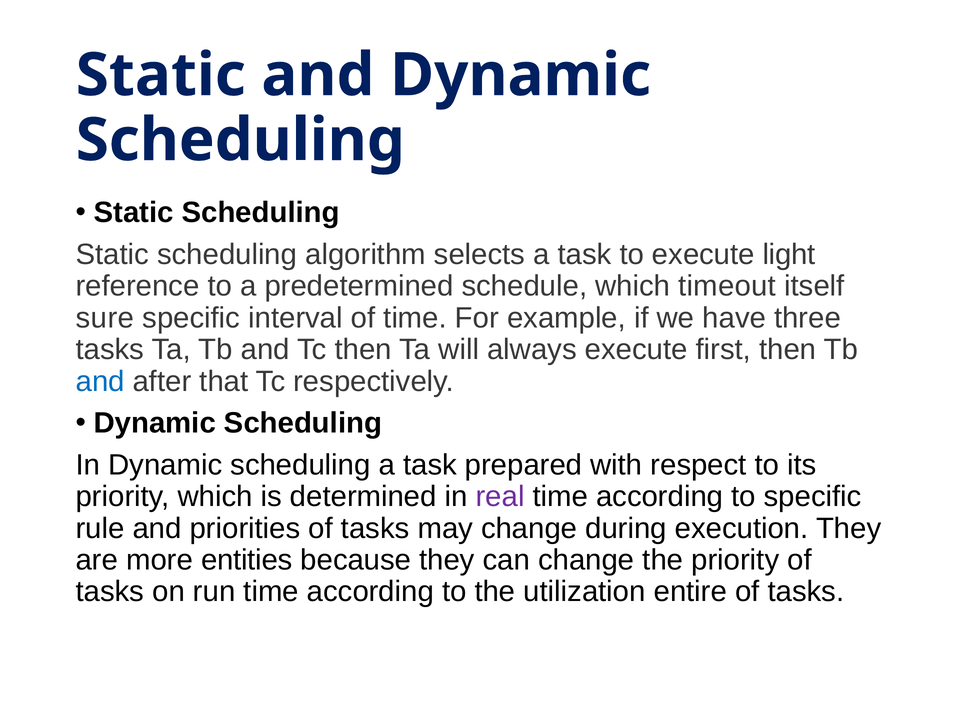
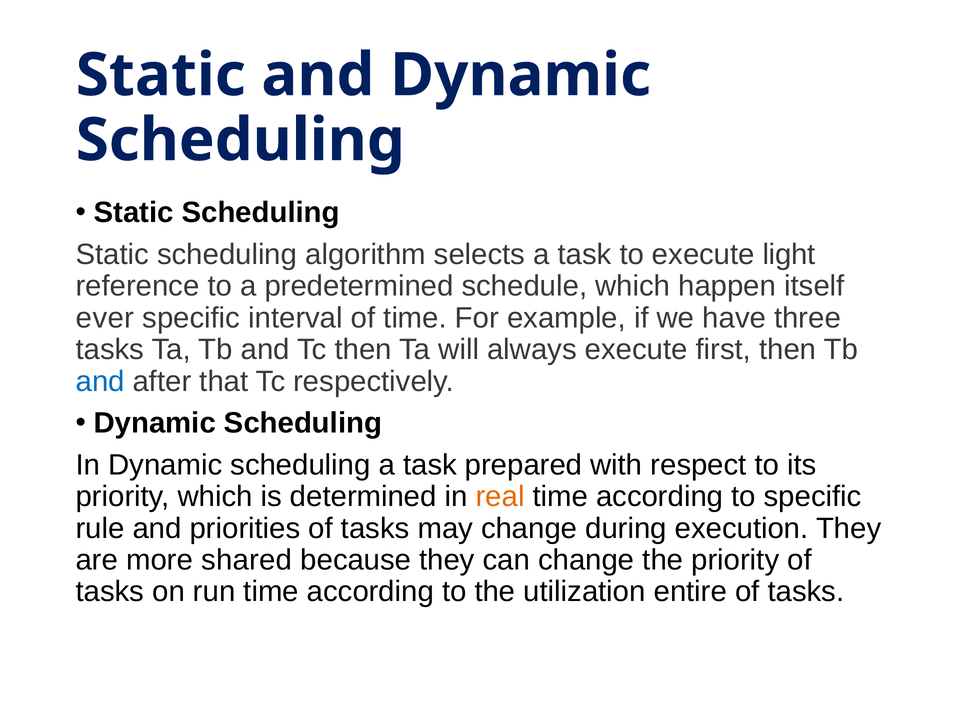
timeout: timeout -> happen (727, 286)
sure: sure -> ever (105, 318)
real colour: purple -> orange (500, 496)
entities: entities -> shared (247, 560)
